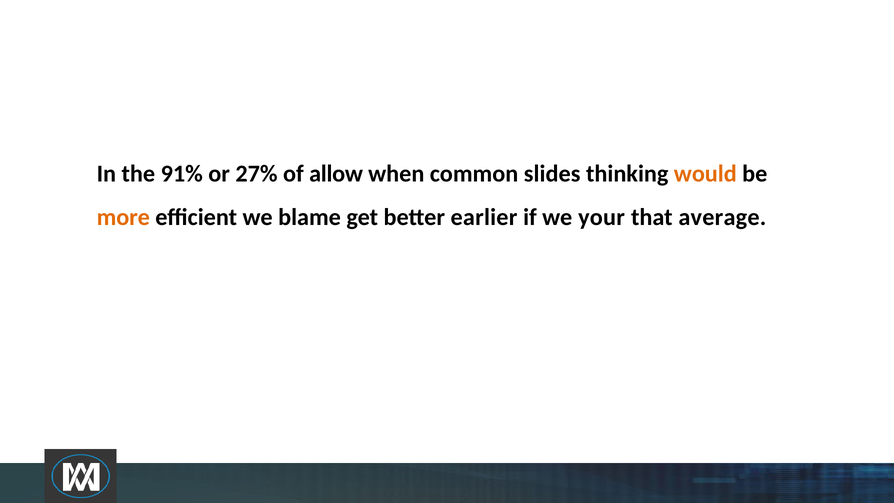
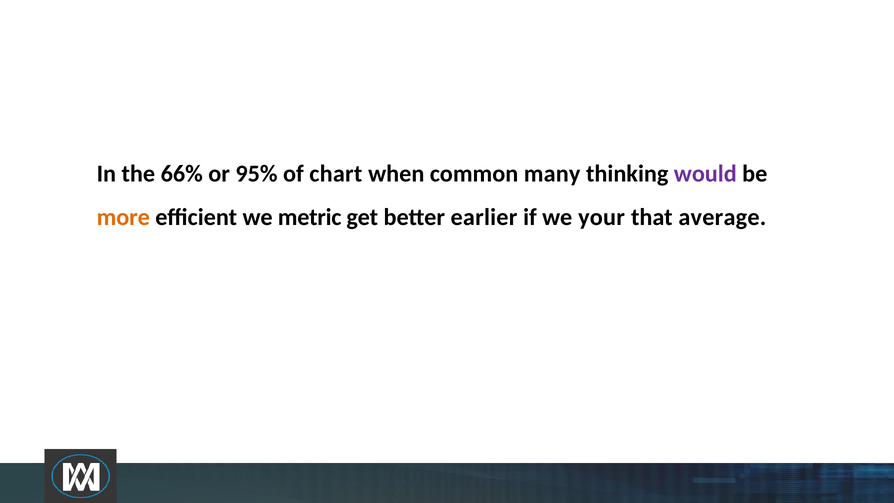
91%: 91% -> 66% (182, 174)
27%: 27% -> 95% (257, 174)
allow: allow -> chart (336, 174)
slides: slides -> many (552, 174)
would colour: orange -> purple (705, 174)
blame: blame -> metric (310, 217)
